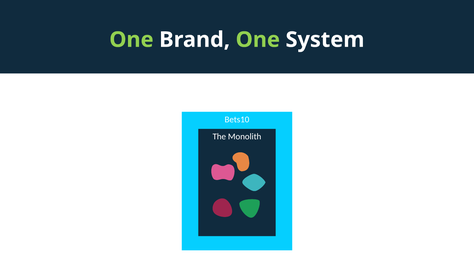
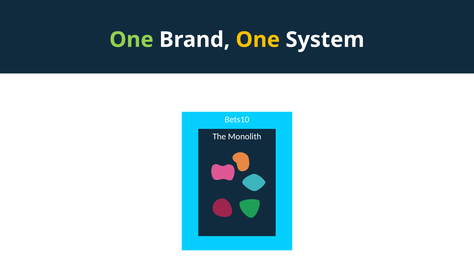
One colour: light green -> yellow (258, 40)
